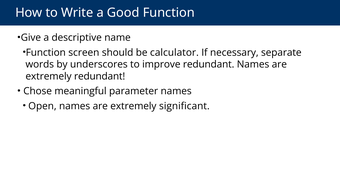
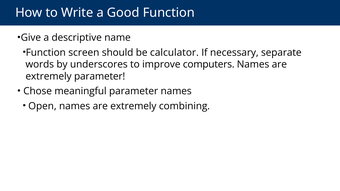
improve redundant: redundant -> computers (209, 64)
extremely redundant: redundant -> parameter (100, 76)
significant: significant -> combining (184, 106)
